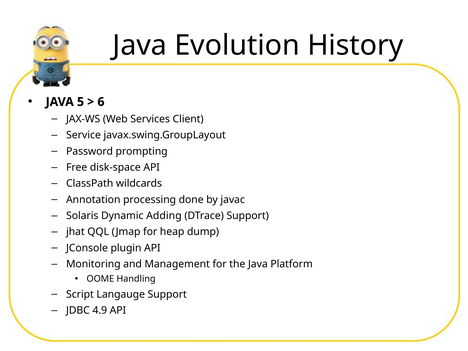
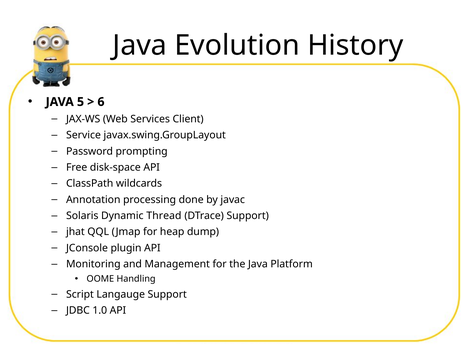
Adding: Adding -> Thread (164, 216)
4.9: 4.9 -> 1.0 (100, 310)
